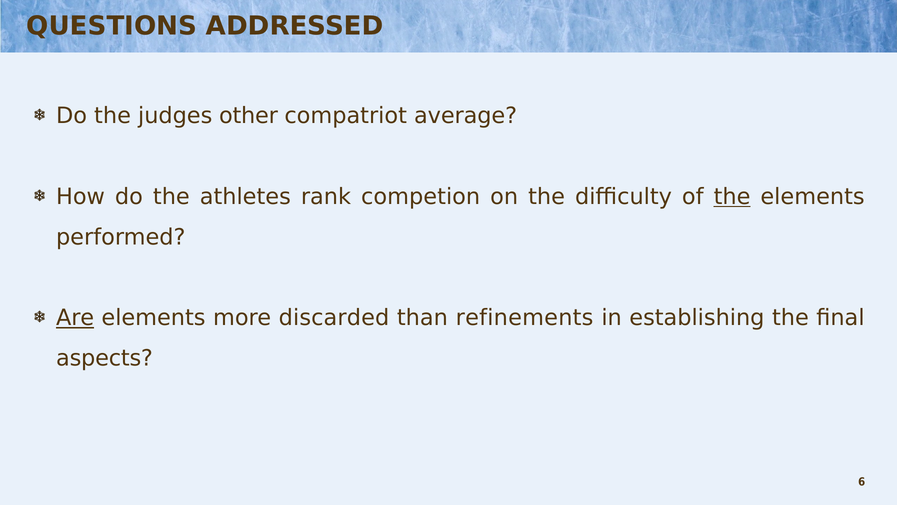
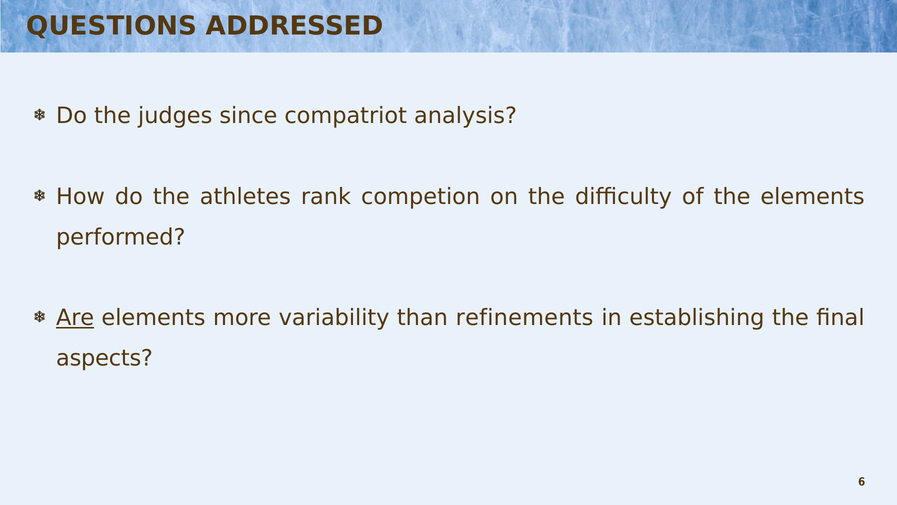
other: other -> since (248, 116)
average: average -> analysis (465, 116)
the underline: present -> none (732, 197)
discarded: discarded -> variability (334, 318)
